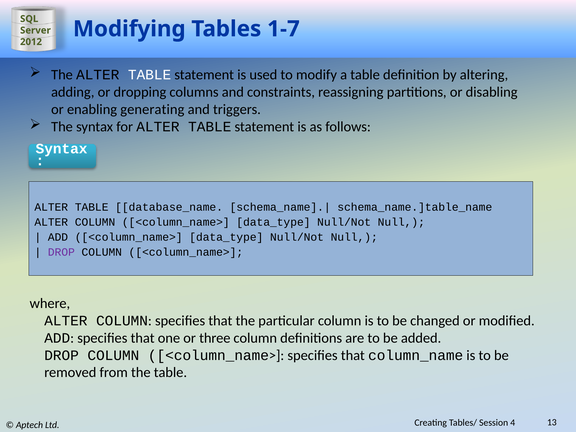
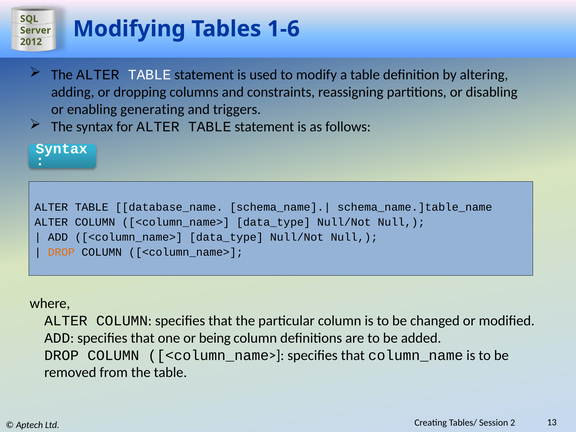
1-7: 1-7 -> 1-6 (283, 29)
DROP colour: purple -> orange (61, 252)
three: three -> being (215, 338)
4: 4 -> 2 (513, 423)
